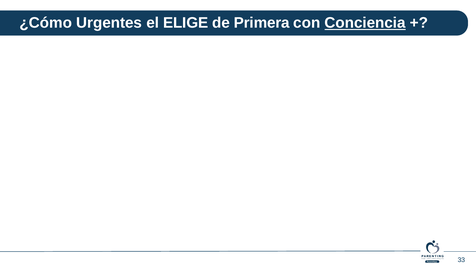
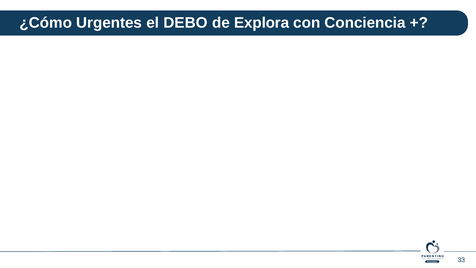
ELIGE: ELIGE -> DEBO (186, 23)
Primera: Primera -> Explora (262, 23)
Conciencia underline: present -> none (365, 23)
